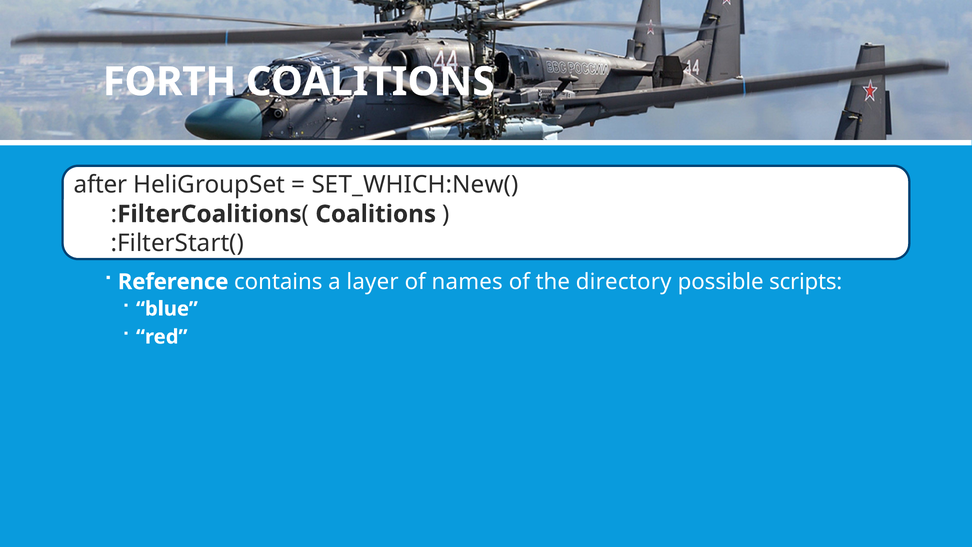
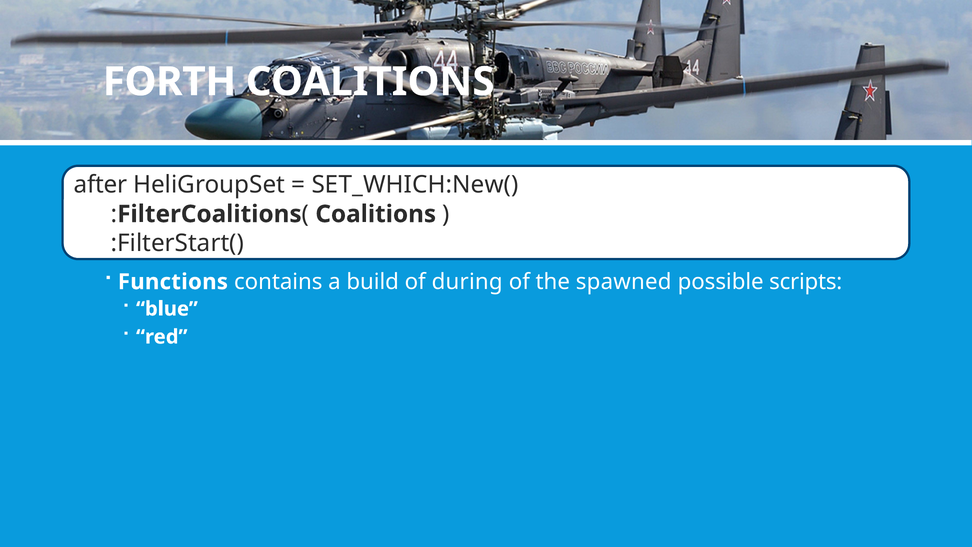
Reference: Reference -> Functions (173, 282)
layer: layer -> build (373, 282)
names: names -> during (467, 282)
directory: directory -> spawned (624, 282)
